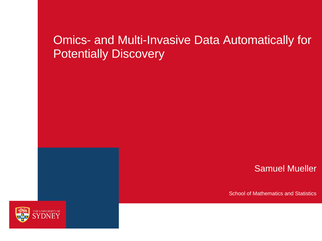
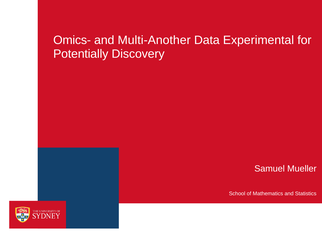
Multi-Invasive: Multi-Invasive -> Multi-Another (154, 40)
Automatically: Automatically -> Experimental (258, 40)
